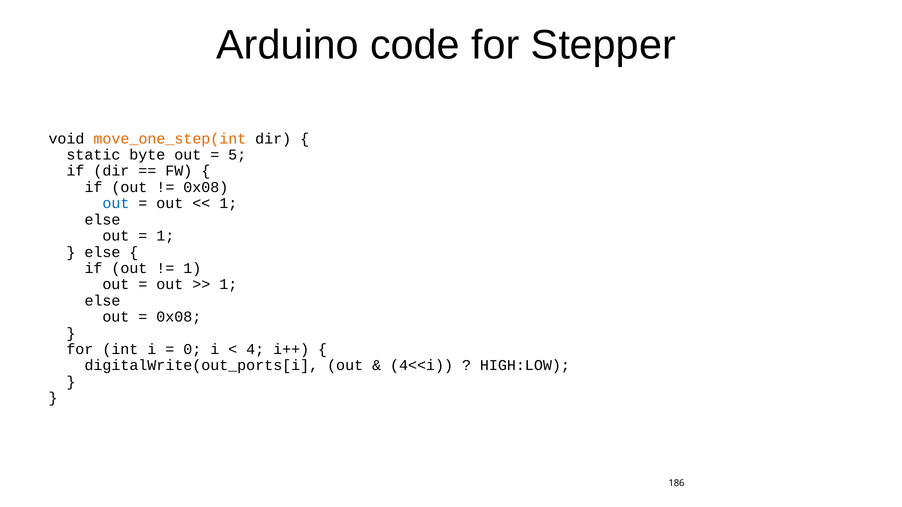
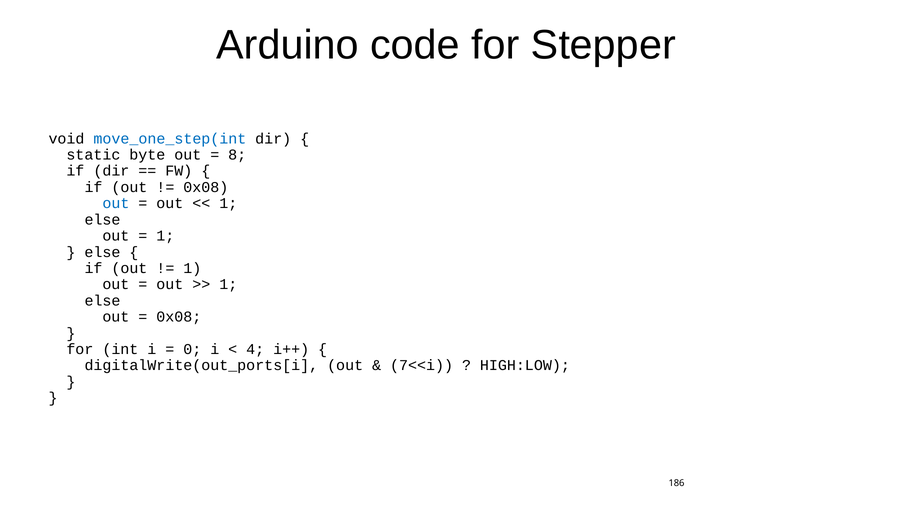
move_one_step(int colour: orange -> blue (170, 139)
5: 5 -> 8 (237, 155)
4<<i: 4<<i -> 7<<i (422, 366)
